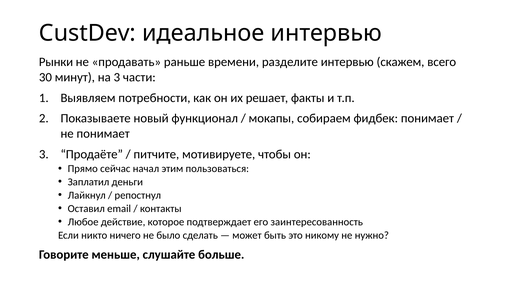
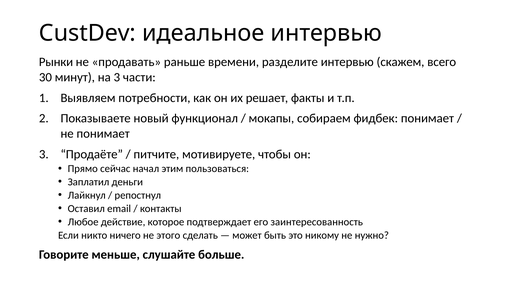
было: было -> этого (168, 236)
